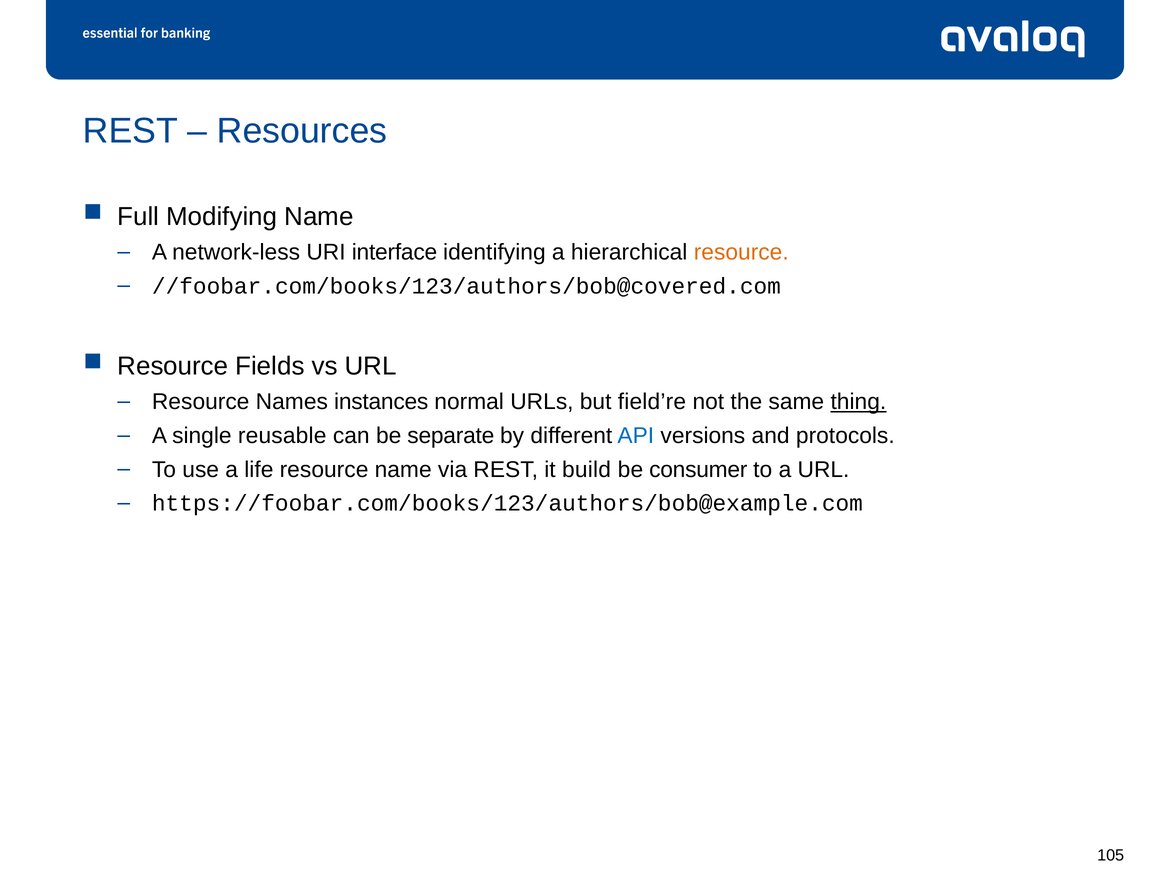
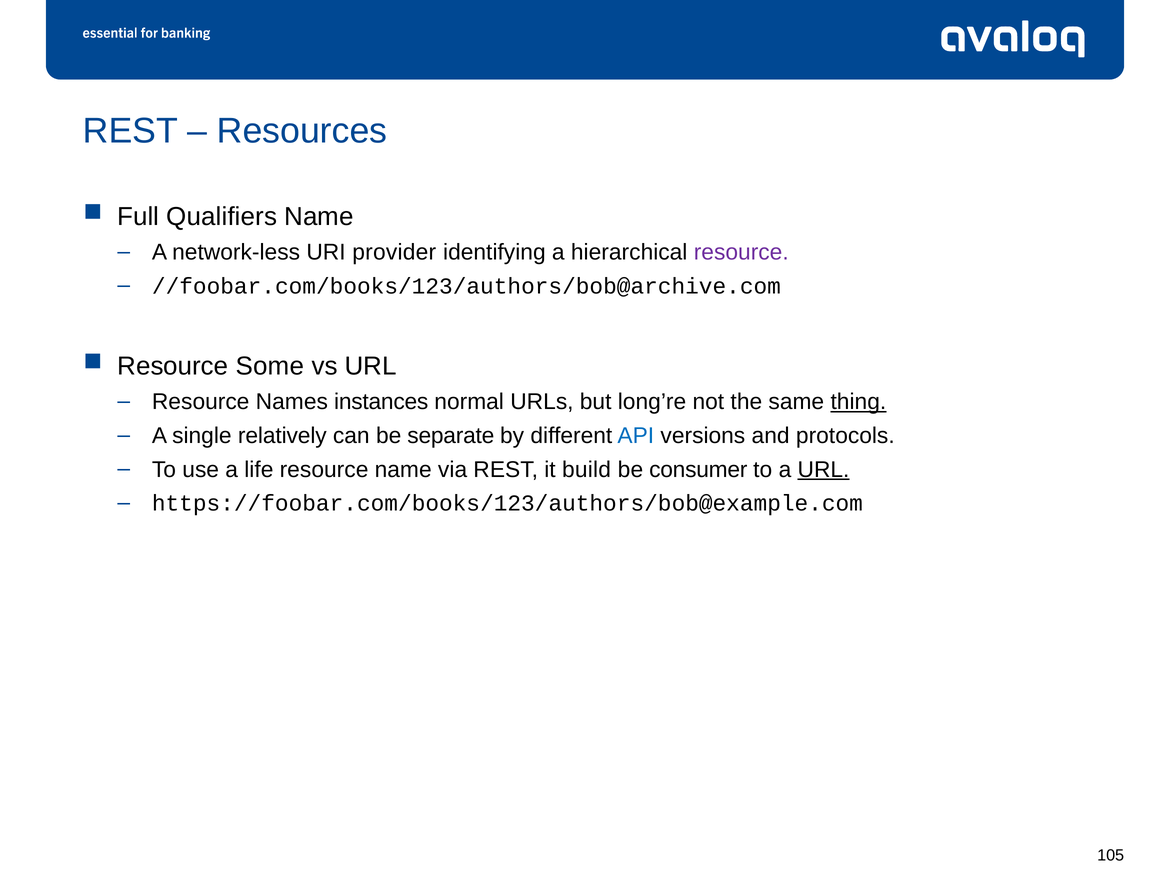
Modifying: Modifying -> Qualifiers (222, 217)
interface: interface -> provider (394, 252)
resource colour: orange -> purple (741, 252)
//foobar.com/books/123/authors/bob@covered.com: //foobar.com/books/123/authors/bob@covered.com -> //foobar.com/books/123/authors/bob@archive.com (466, 286)
Fields: Fields -> Some (270, 366)
field’re: field’re -> long’re (652, 402)
reusable: reusable -> relatively (282, 436)
URL underline: none -> present (823, 469)
